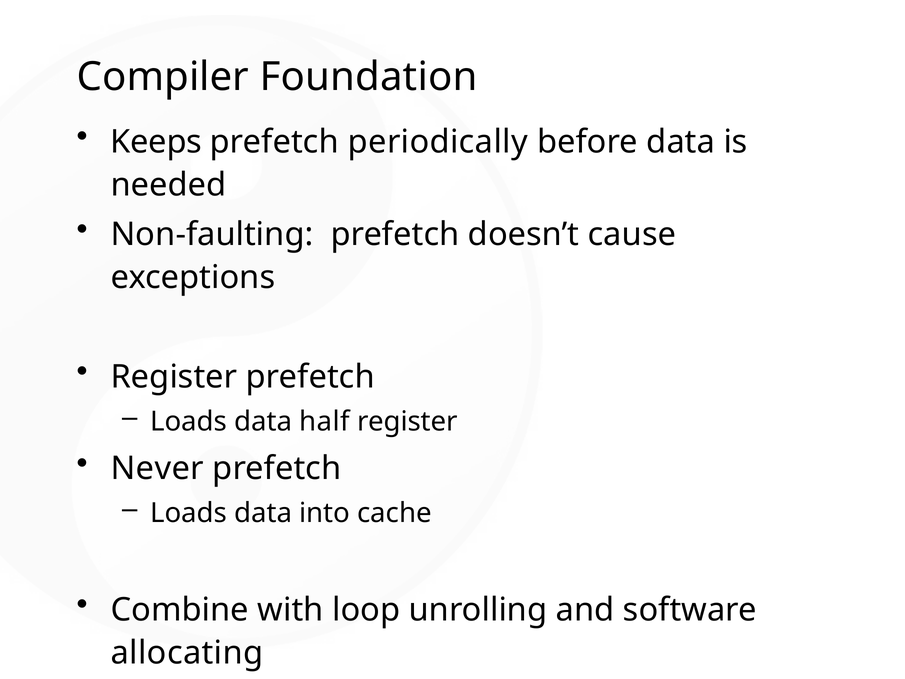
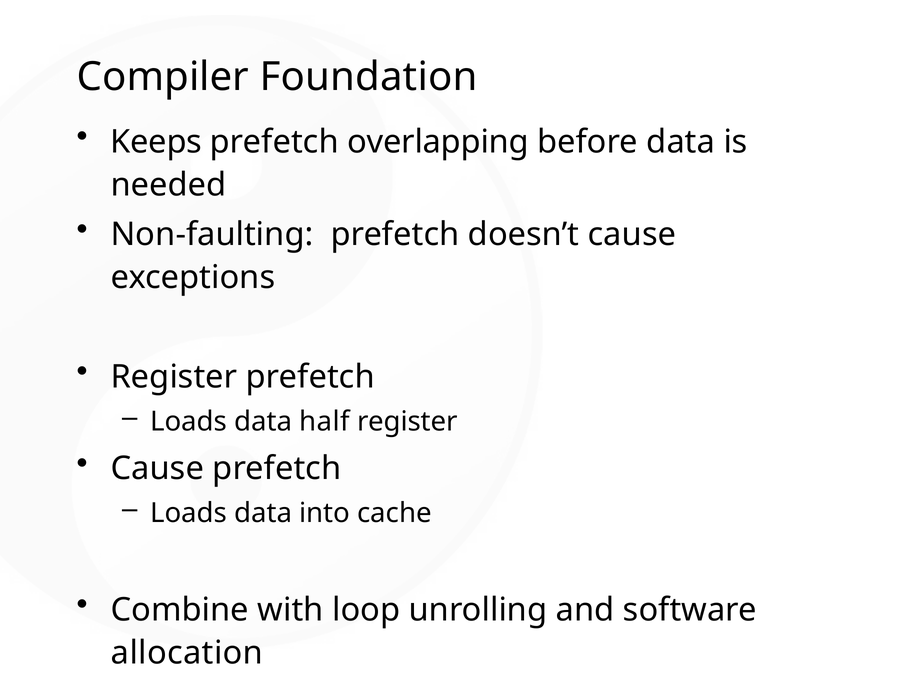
periodically: periodically -> overlapping (438, 142)
Never: Never -> Cause (157, 468)
allocating: allocating -> allocation (187, 653)
